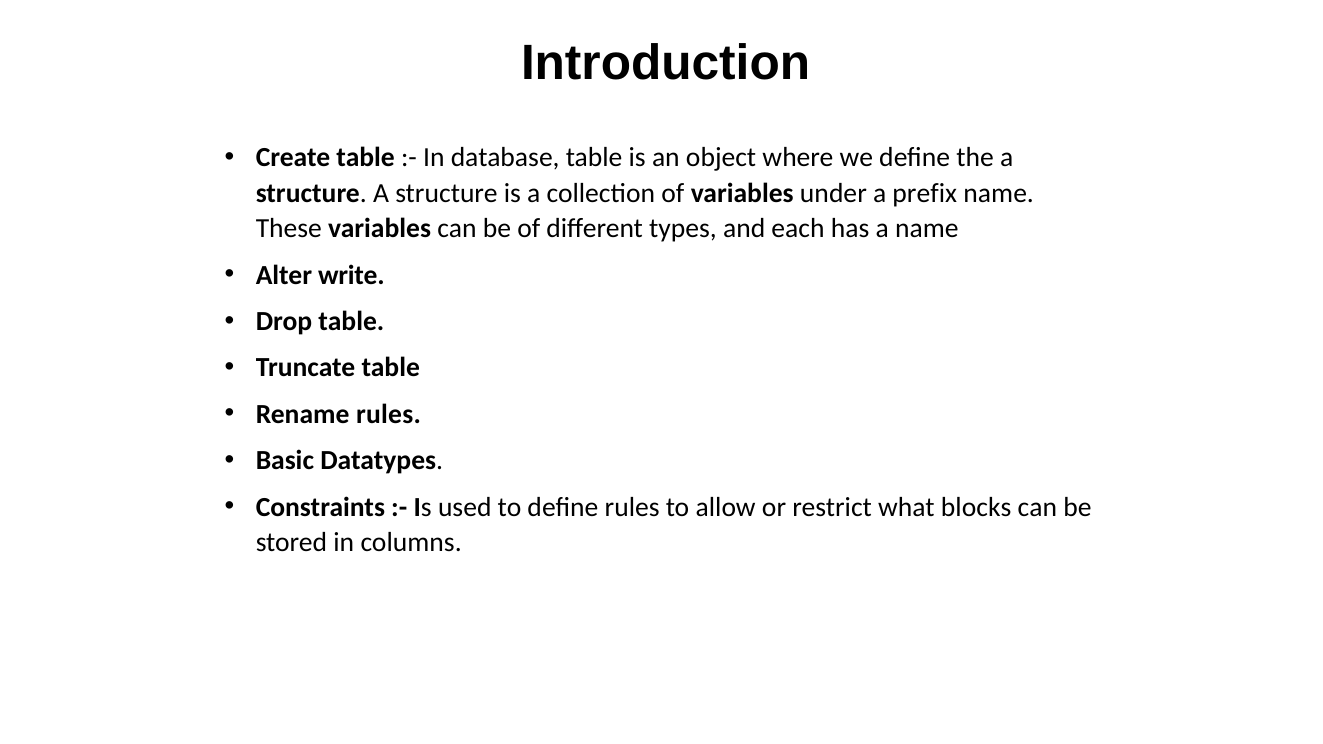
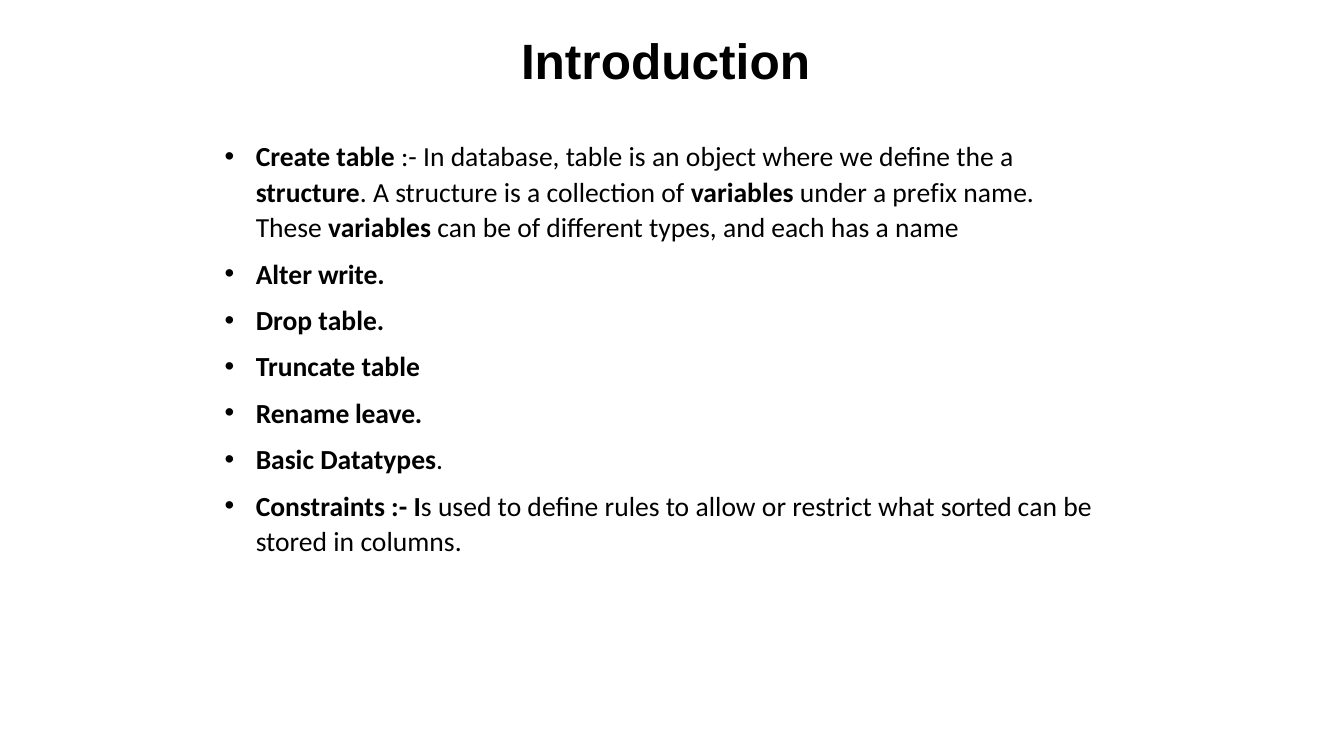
Rename rules: rules -> leave (389, 414)
blocks: blocks -> sorted (976, 507)
